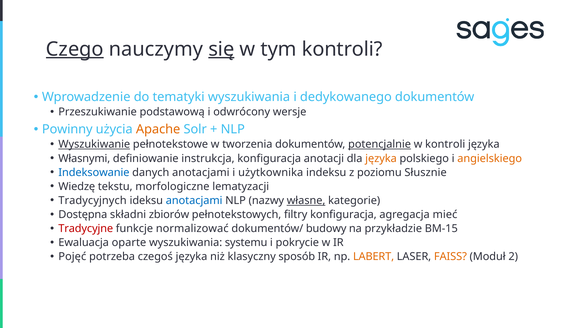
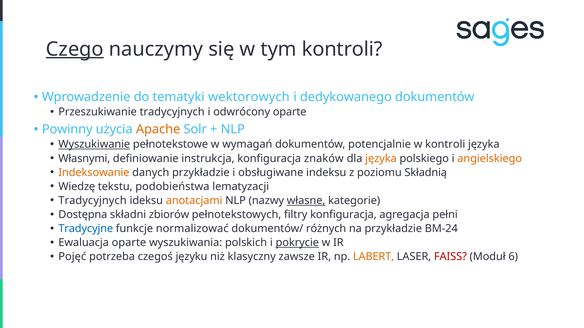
się underline: present -> none (221, 49)
tematyki wyszukiwania: wyszukiwania -> wektorowych (249, 97)
Przeszukiwanie podstawową: podstawową -> tradycyjnych (172, 112)
odwrócony wersje: wersje -> oparte (290, 112)
tworzenia: tworzenia -> wymagań (247, 145)
potencjalnie underline: present -> none (380, 145)
anotacji: anotacji -> znaków (324, 159)
Indeksowanie colour: blue -> orange (94, 173)
danych anotacjami: anotacjami -> przykładzie (201, 173)
użytkownika: użytkownika -> obsługiwane (271, 173)
Słusznie: Słusznie -> Składnią (426, 173)
morfologiczne: morfologiczne -> podobieństwa (172, 187)
anotacjami colour: blue -> orange (194, 201)
mieć: mieć -> pełni (445, 215)
Tradycyjne colour: red -> blue (86, 229)
budowy: budowy -> różnych (326, 229)
BM-15: BM-15 -> BM-24 (441, 229)
systemu: systemu -> polskich (246, 243)
pokrycie underline: none -> present (297, 243)
czegoś języka: języka -> języku (192, 257)
sposób: sposób -> zawsze (297, 257)
FAISS colour: orange -> red (450, 257)
2: 2 -> 6 (513, 257)
